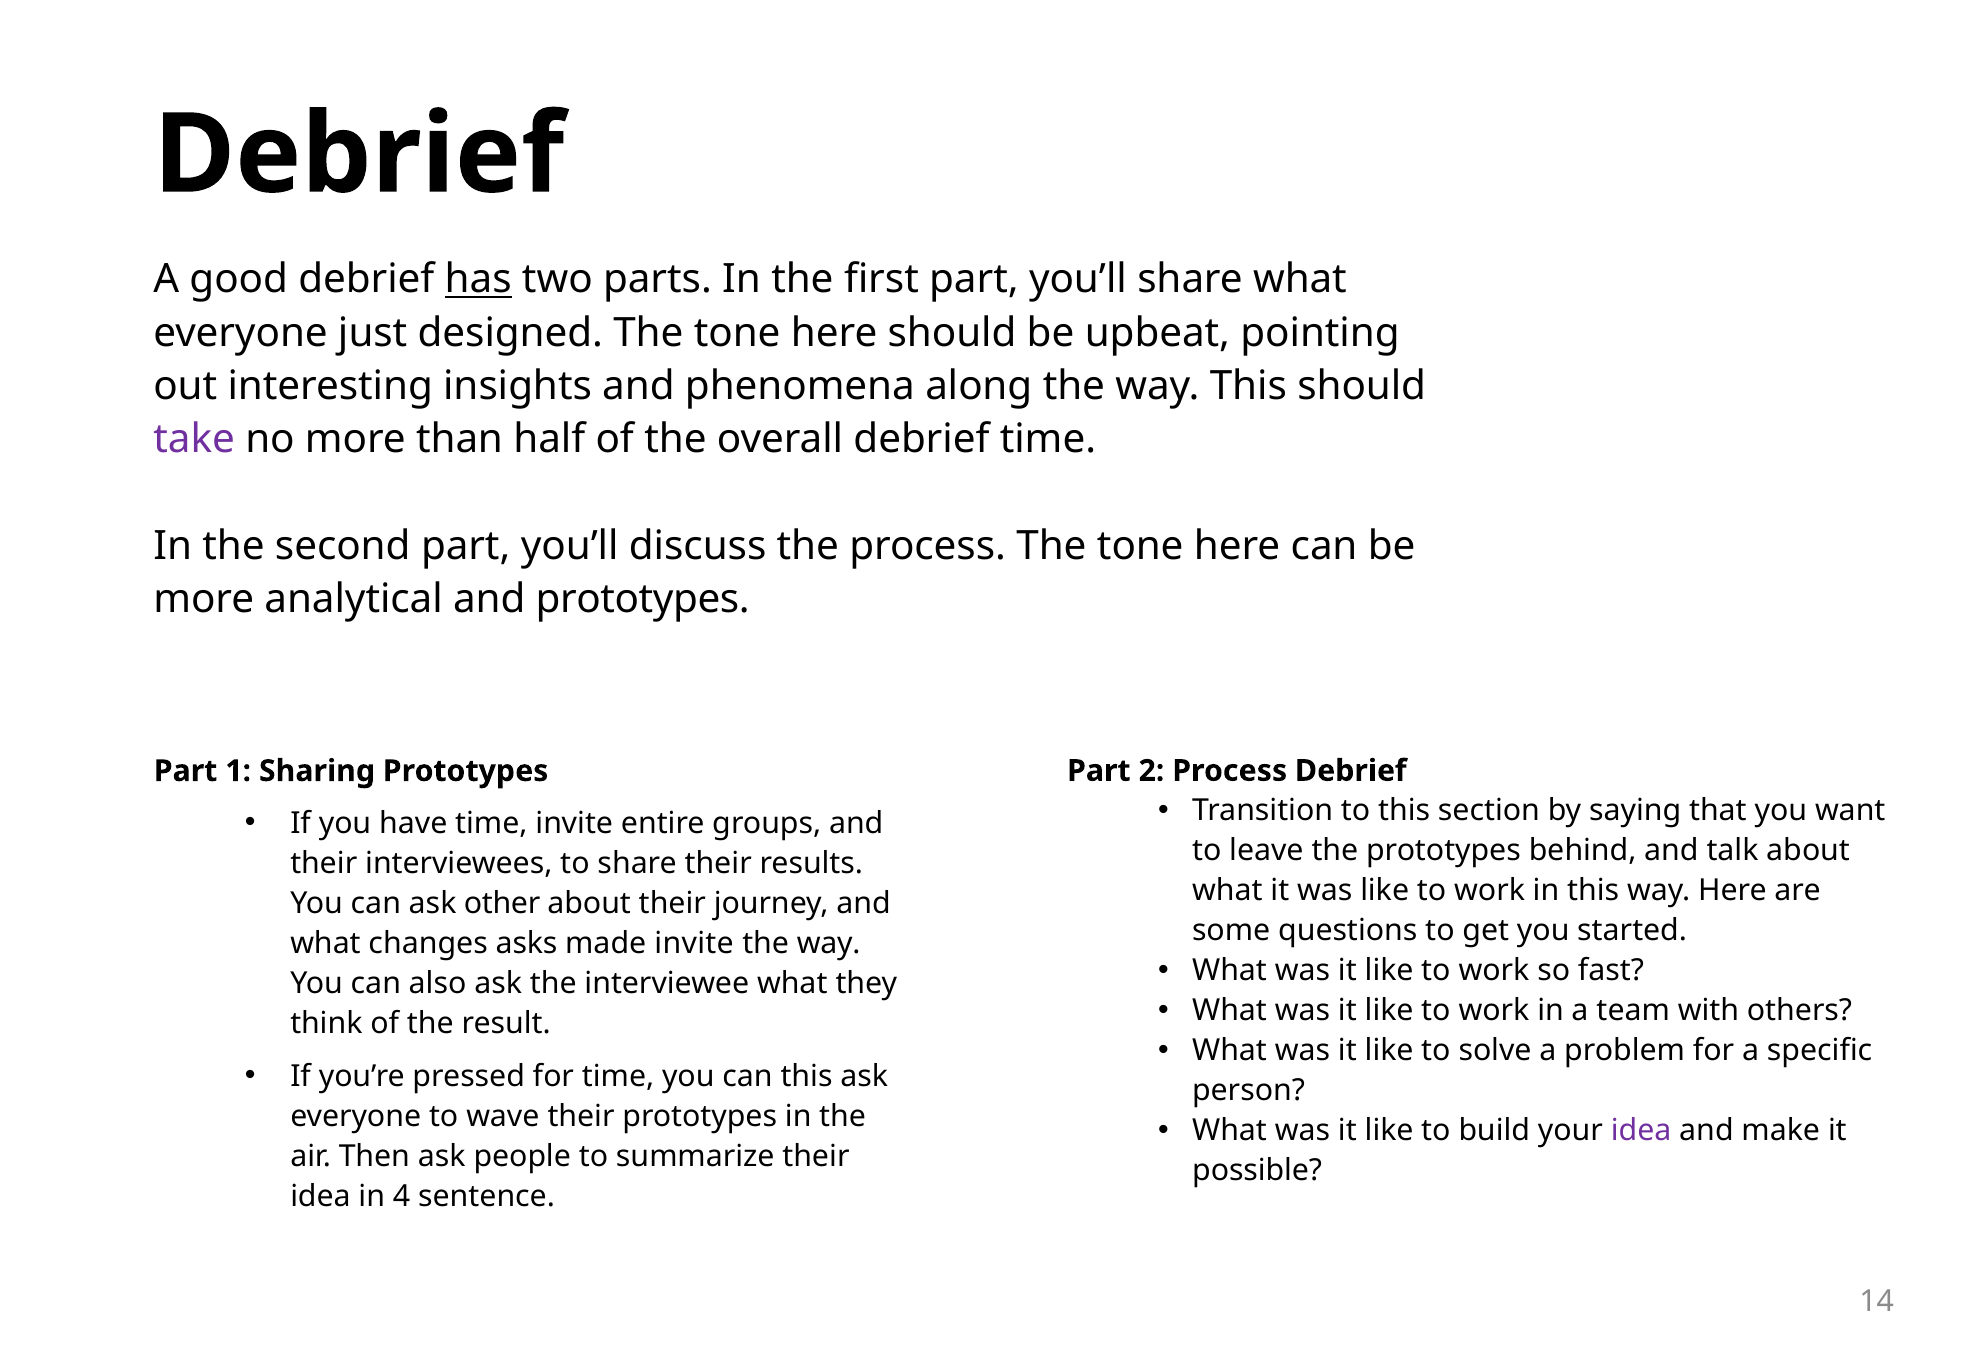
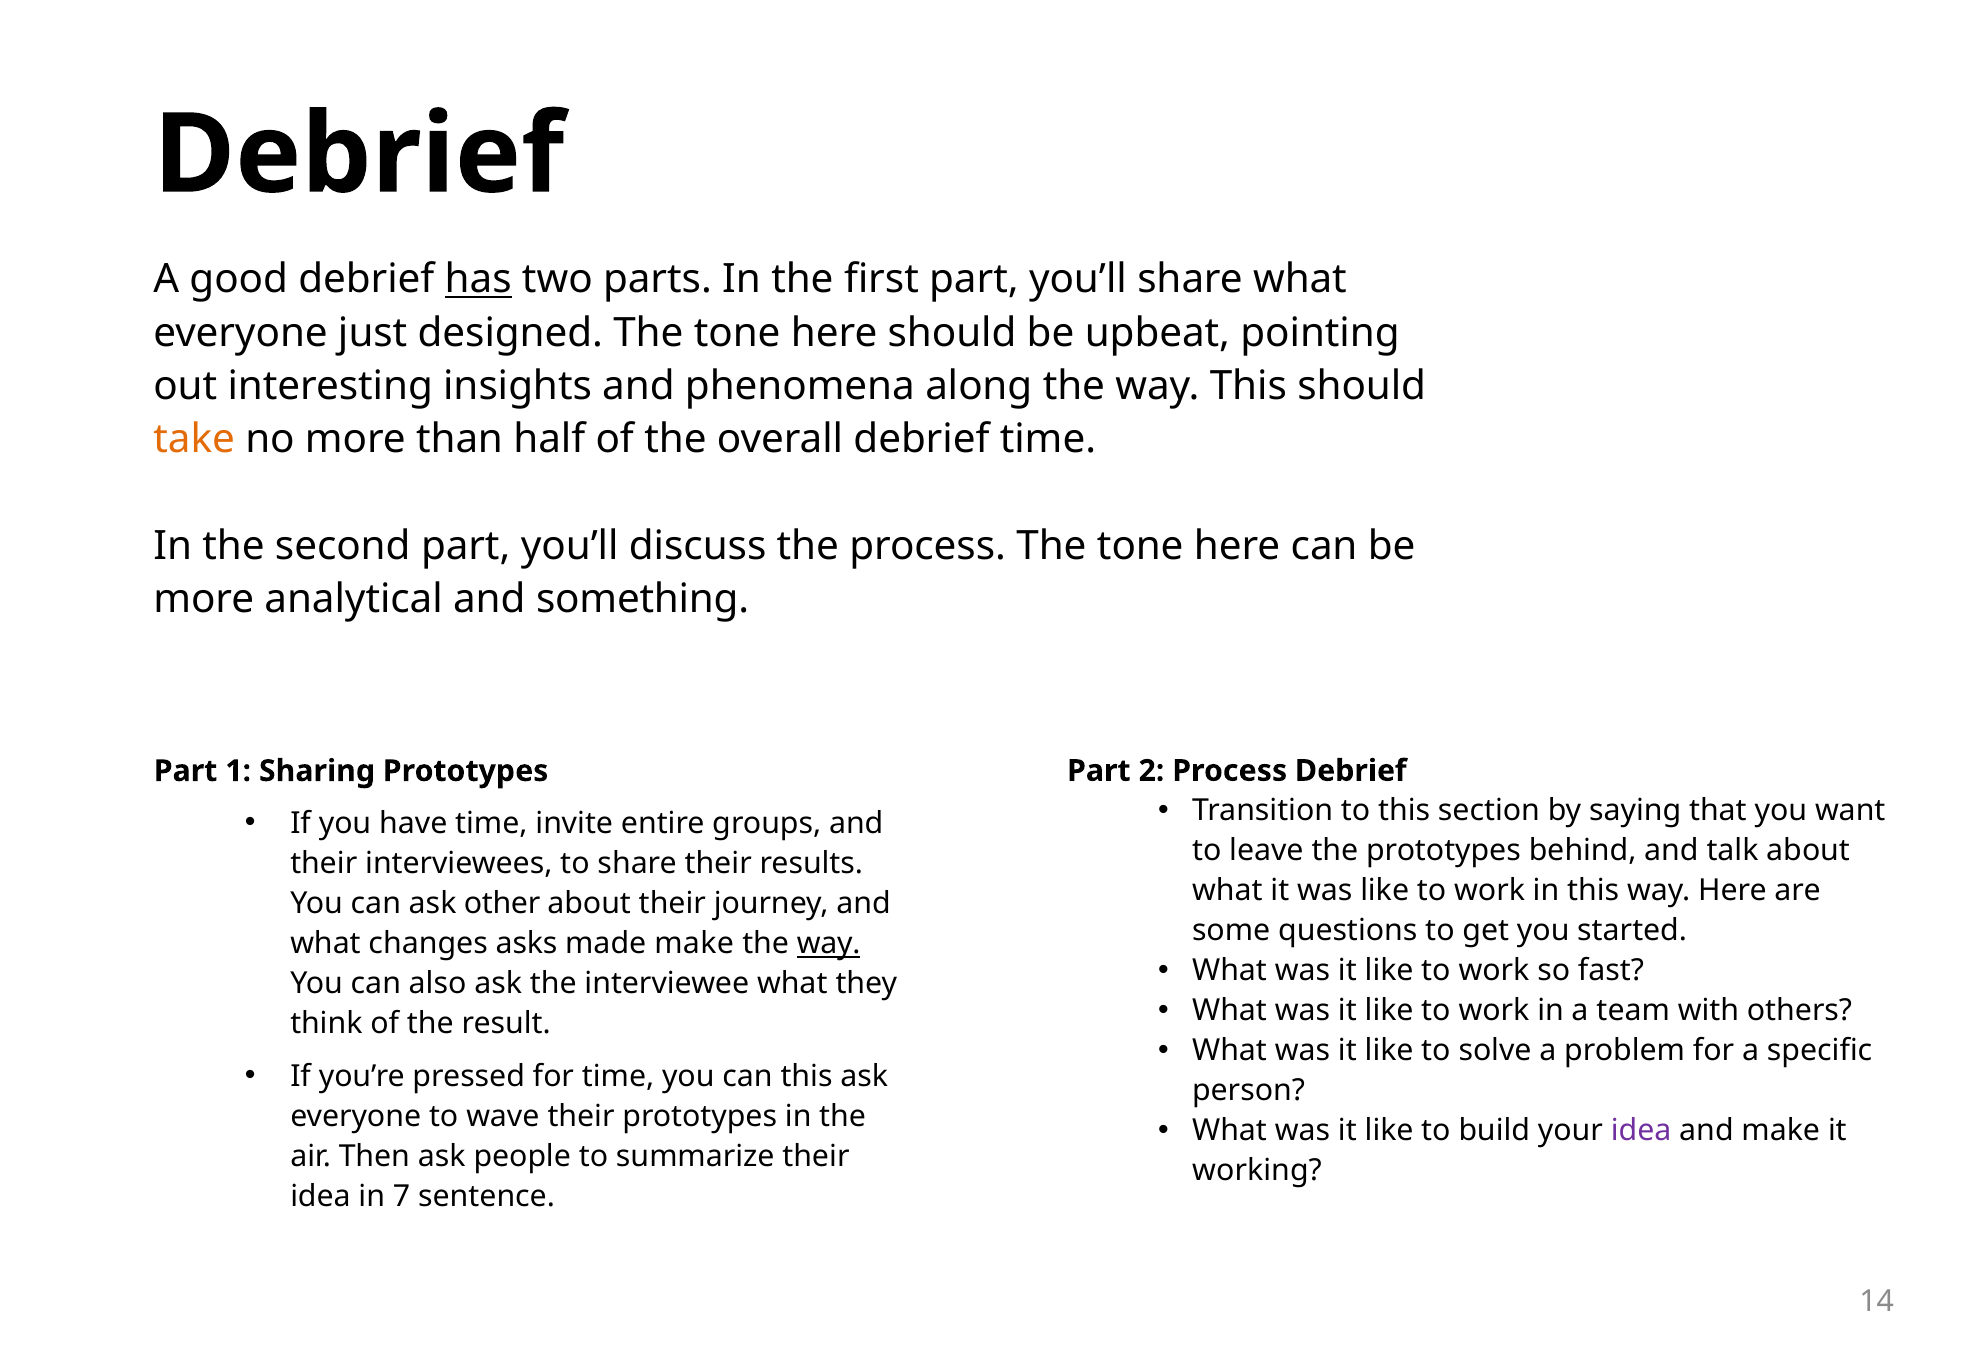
take colour: purple -> orange (194, 440)
and prototypes: prototypes -> something (643, 600)
made invite: invite -> make (694, 944)
way underline: none -> present (829, 944)
possible: possible -> working (1257, 1171)
4: 4 -> 7 (402, 1196)
